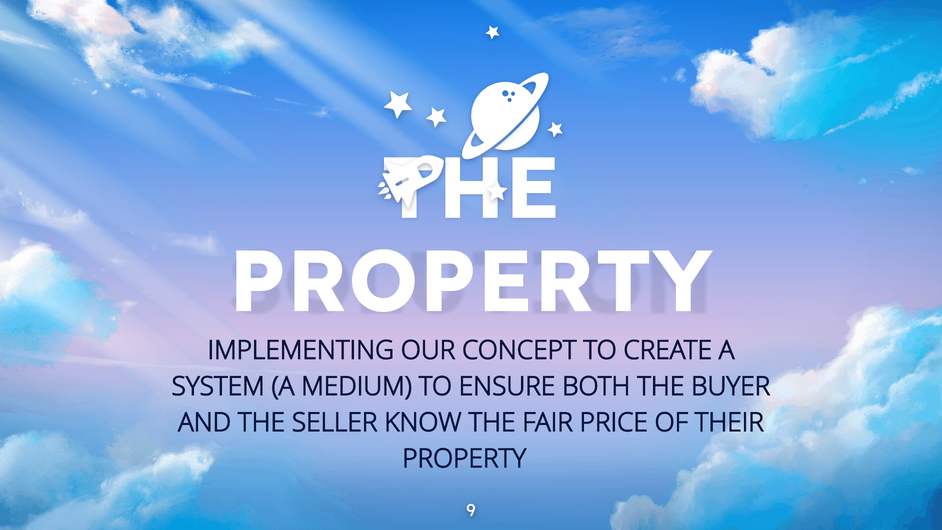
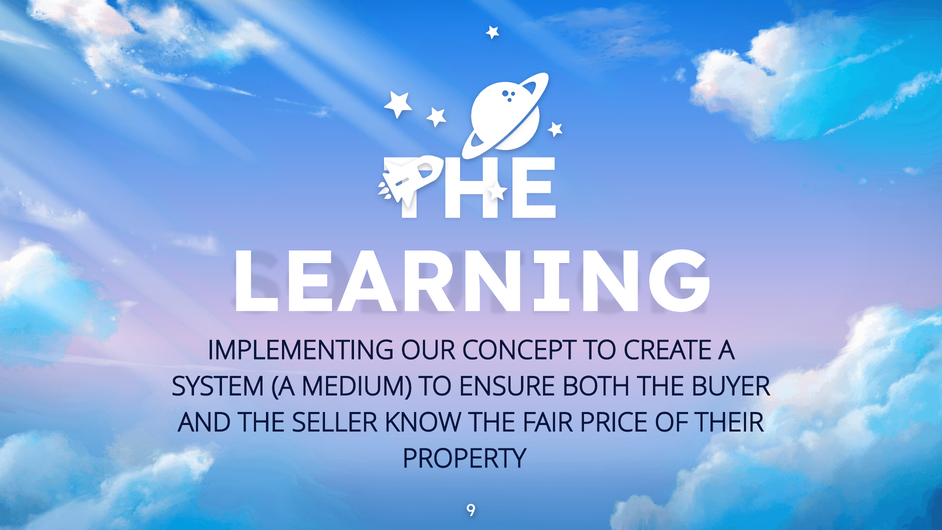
PROPERTY: PROPERTY -> LEARNING (471, 283)
